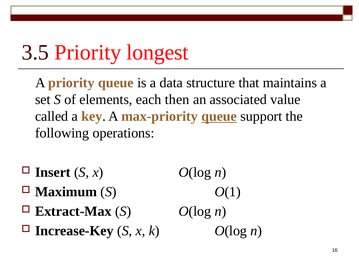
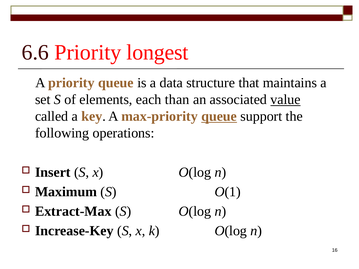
3.5: 3.5 -> 6.6 (35, 52)
then: then -> than (177, 100)
value underline: none -> present (285, 100)
